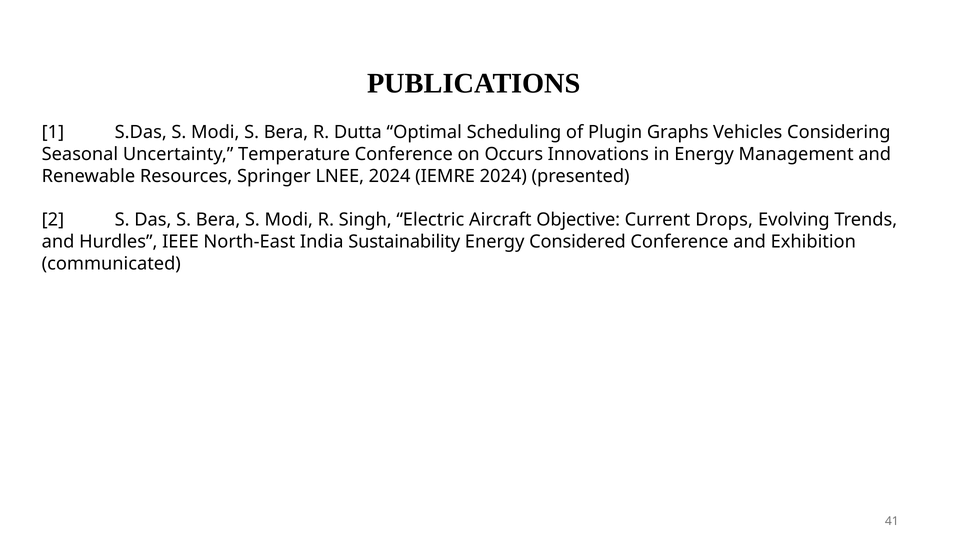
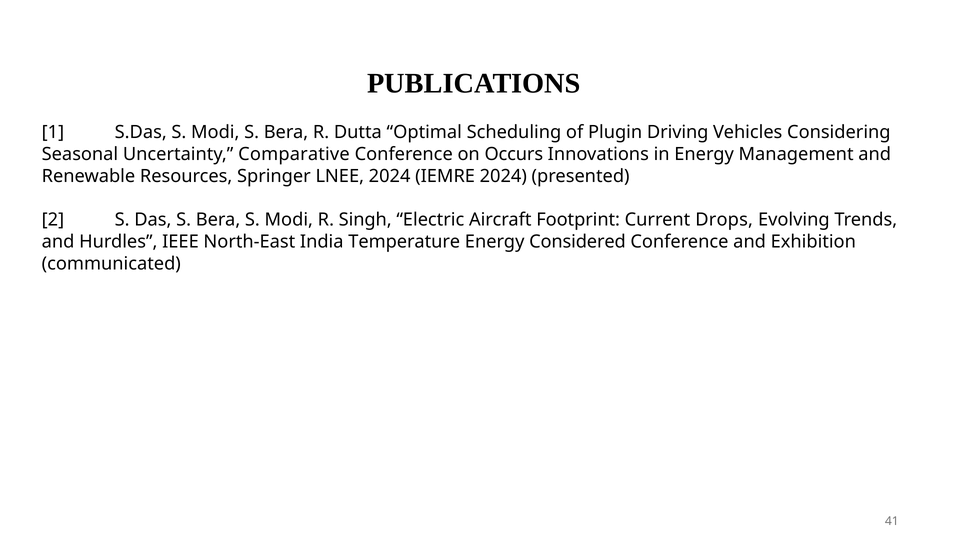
Graphs: Graphs -> Driving (678, 132)
Temperature: Temperature -> Comparative (294, 154)
Objective: Objective -> Footprint (578, 220)
Sustainability: Sustainability -> Temperature (404, 242)
